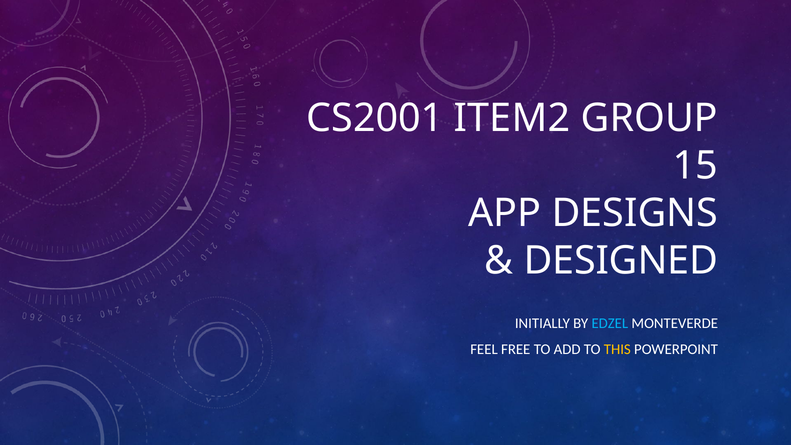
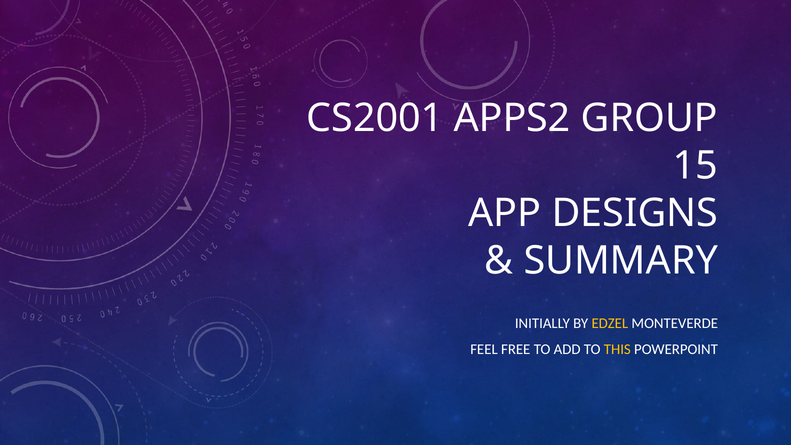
ITEM2: ITEM2 -> APPS2 (512, 118)
DESIGNED: DESIGNED -> SUMMARY (621, 261)
EDZEL colour: light blue -> yellow (610, 323)
